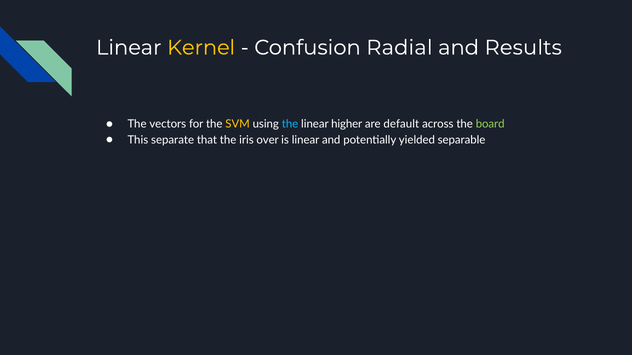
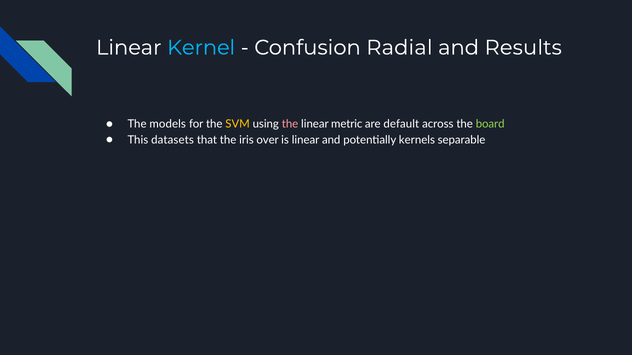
Kernel colour: yellow -> light blue (201, 48)
vectors: vectors -> models (168, 124)
the colour: light blue -> pink (290, 124)
higher: higher -> metric (347, 124)
separate: separate -> datasets (173, 140)
yielded: yielded -> kernels (417, 140)
